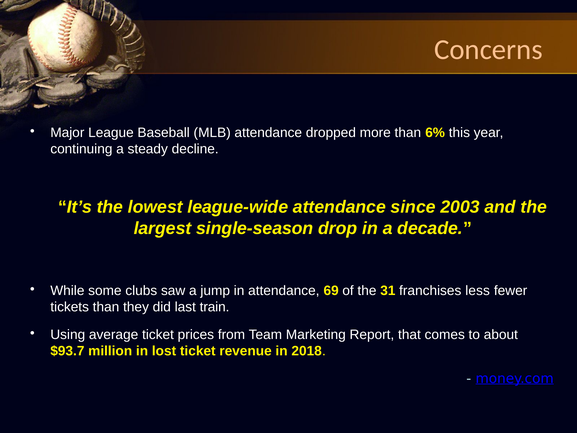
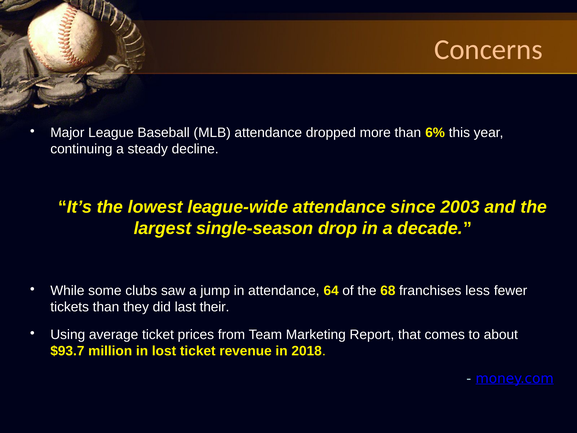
69: 69 -> 64 (331, 290)
31: 31 -> 68 (388, 290)
train: train -> their (215, 307)
